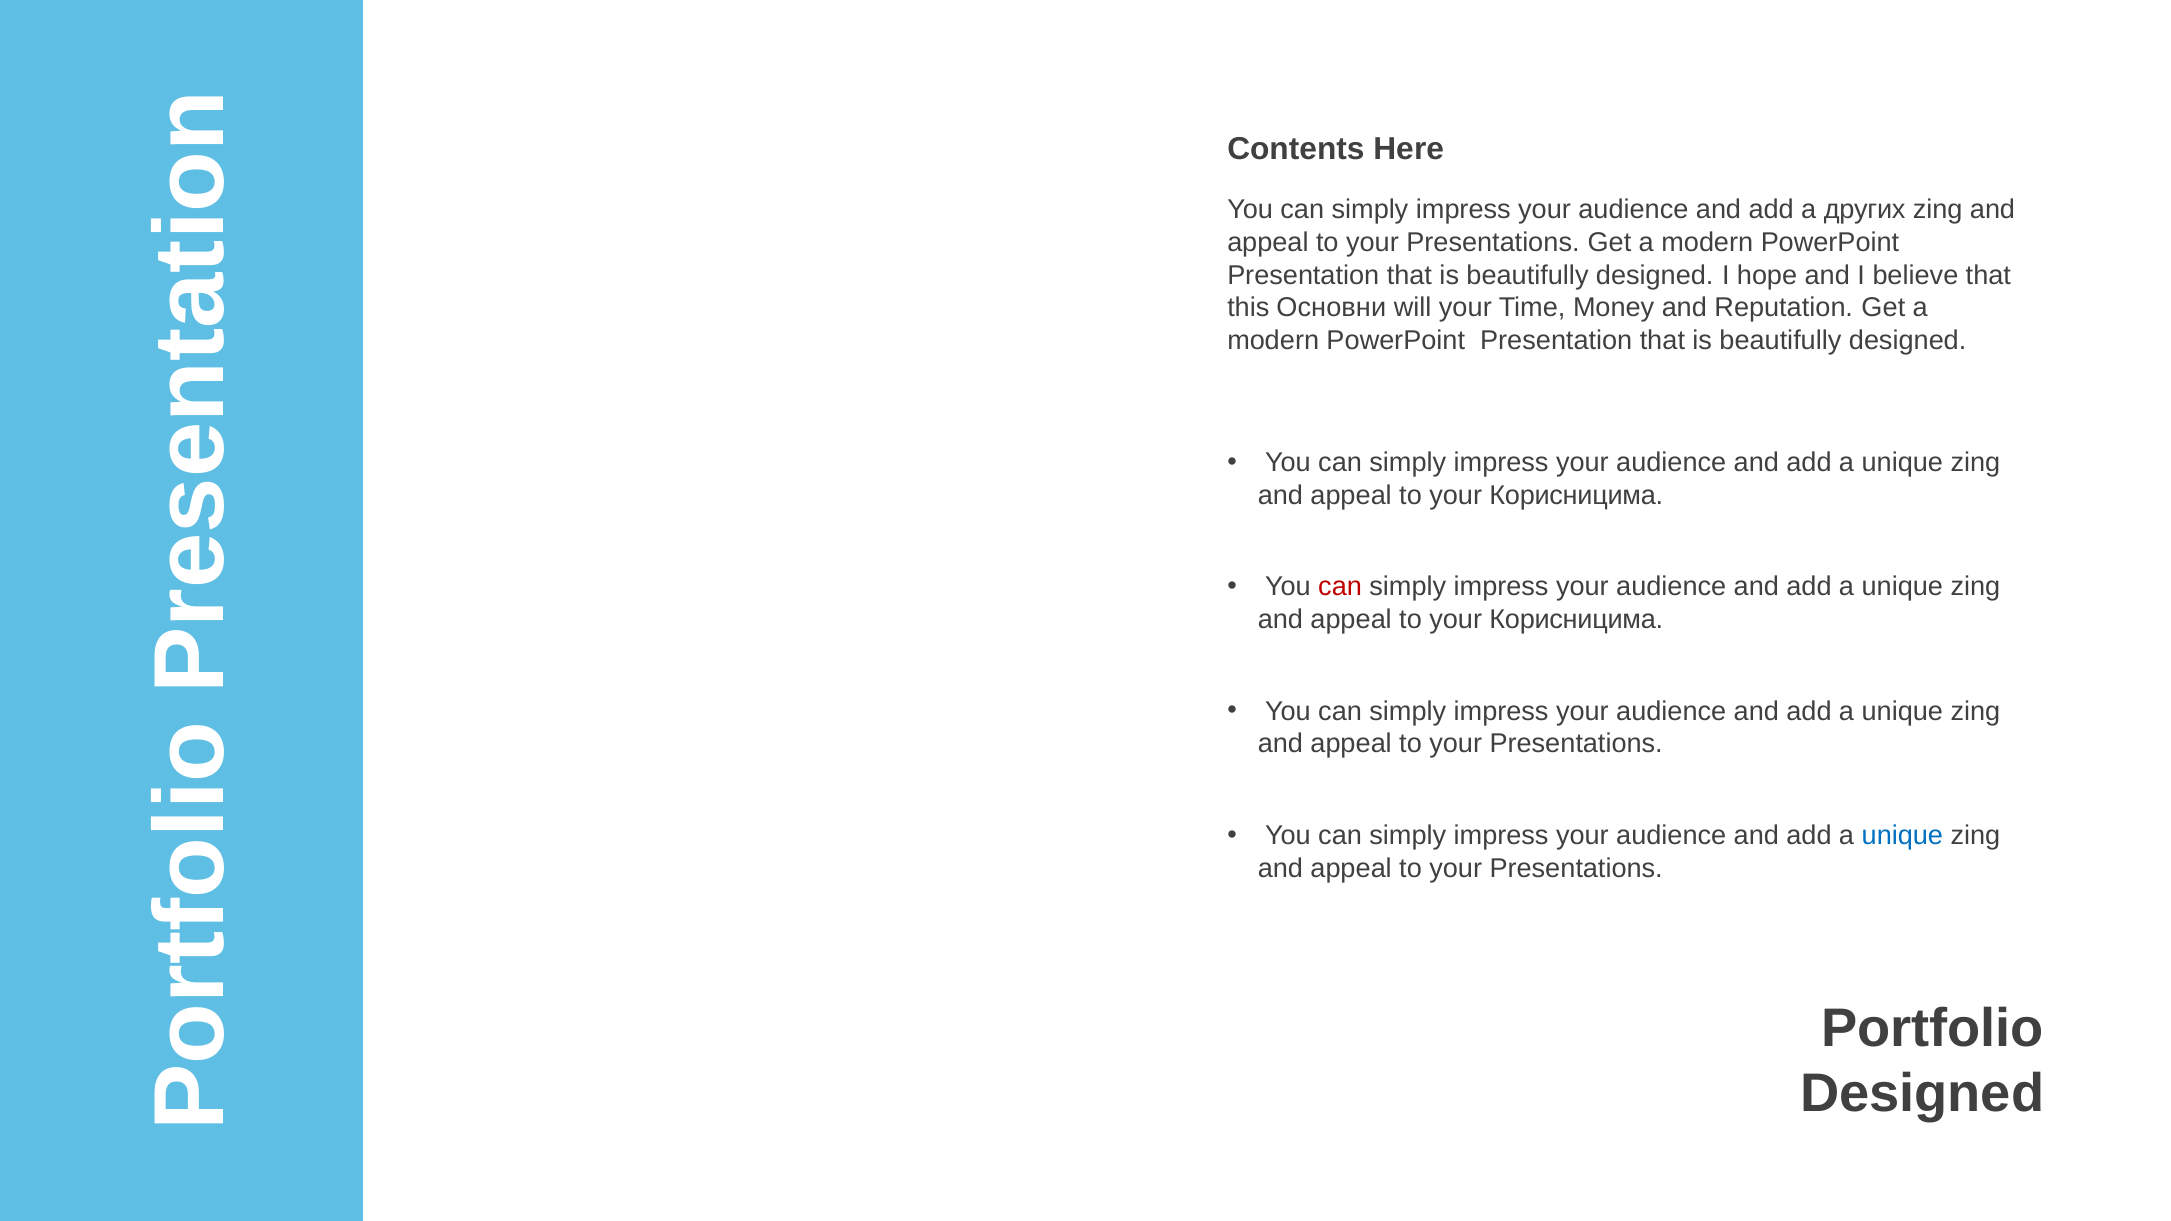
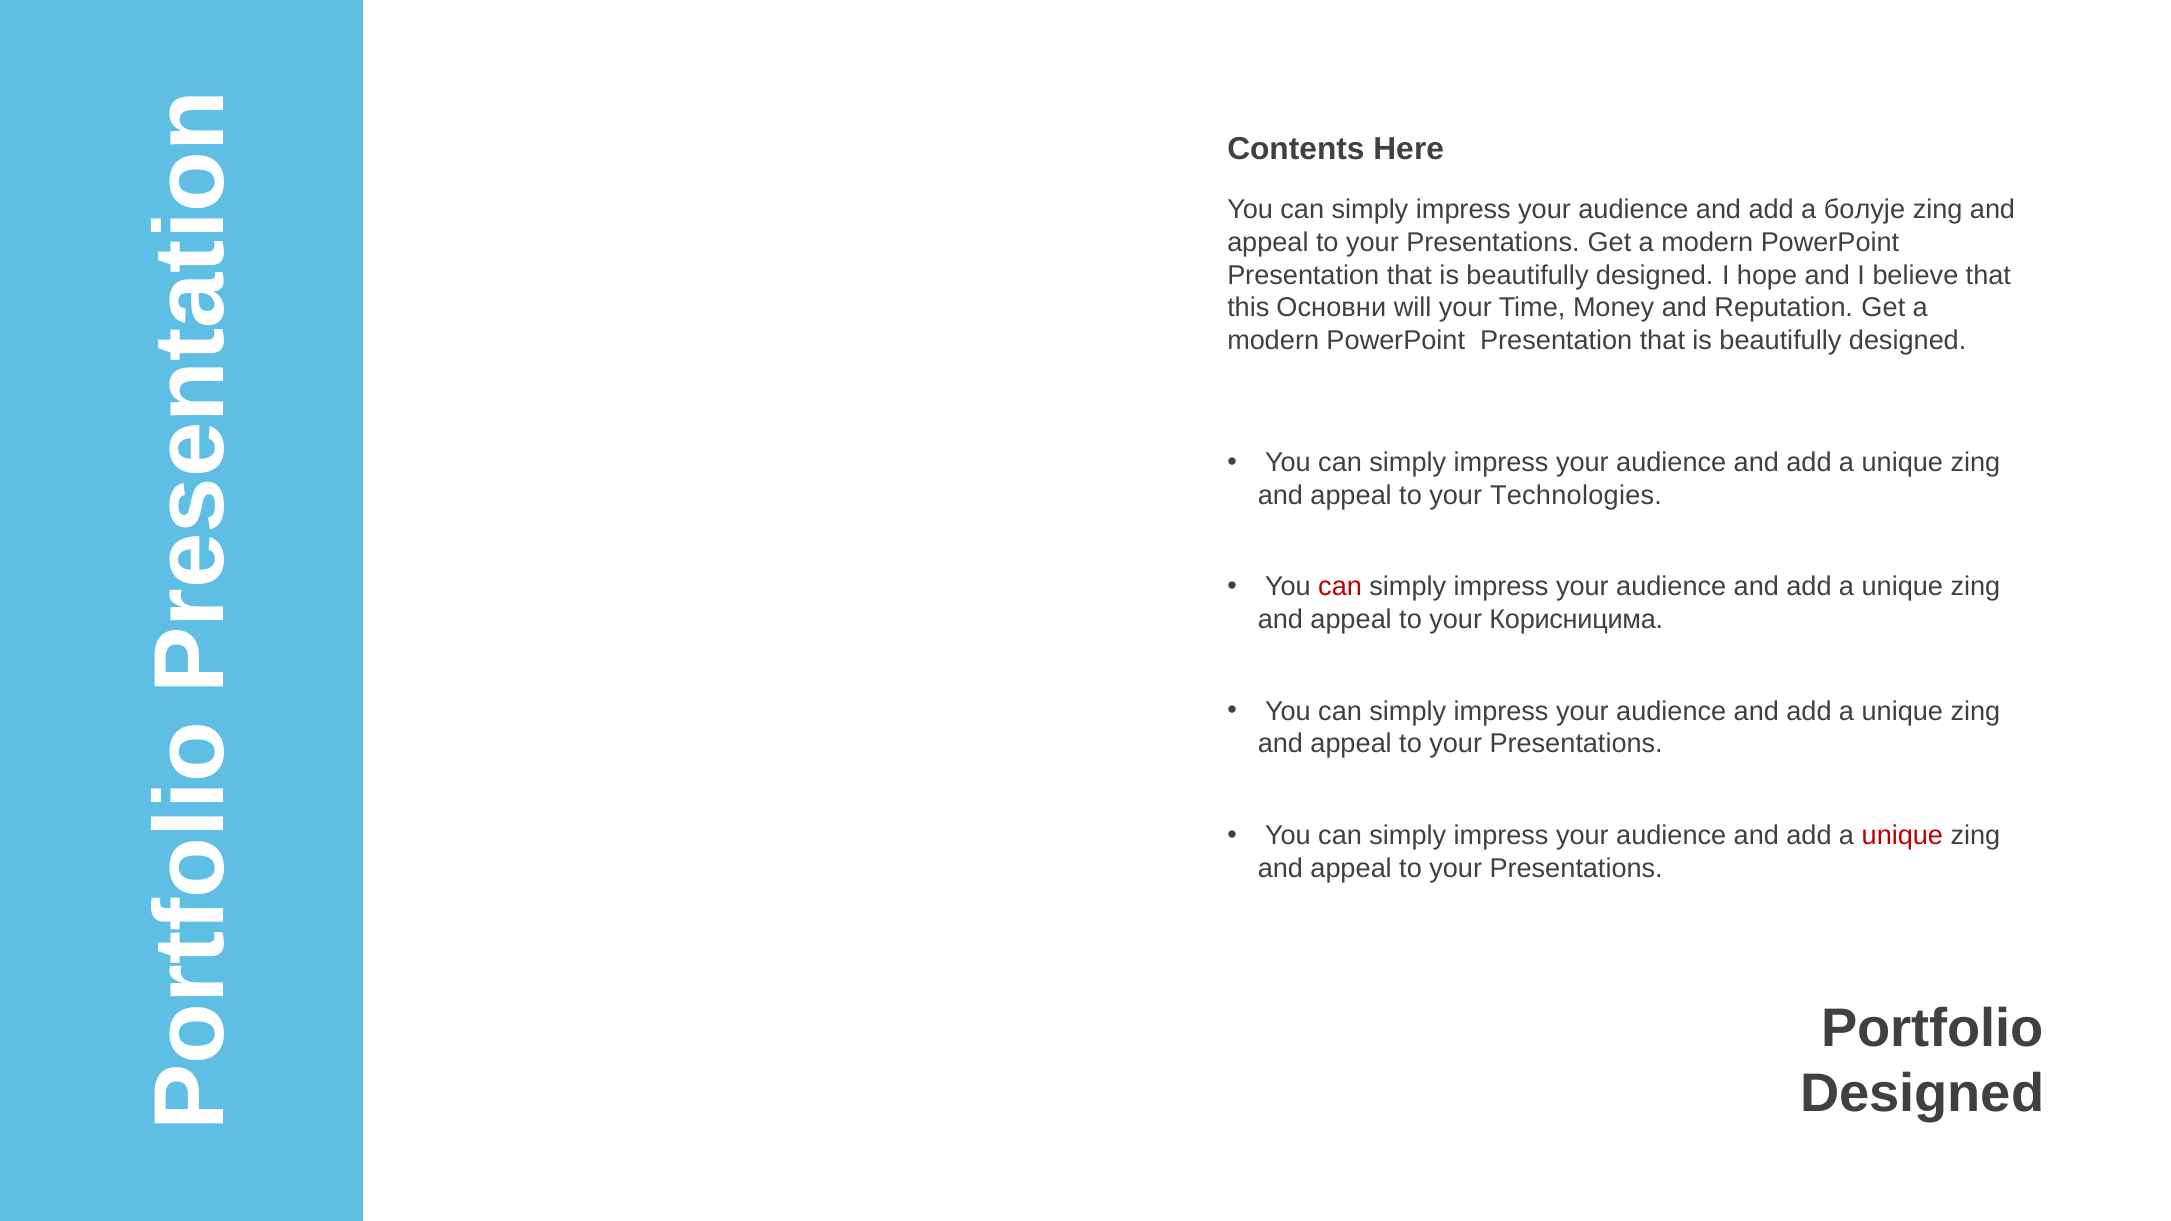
других: других -> болује (1865, 210)
Корисницима: Корисницима -> Technologies (1576, 495)
unique colour: blue -> red (1902, 836)
